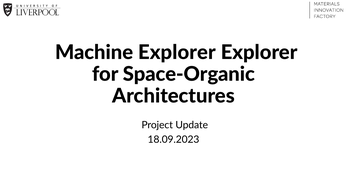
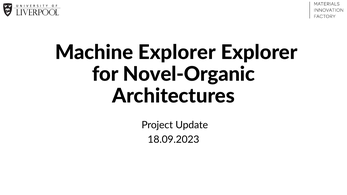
Space-Organic: Space-Organic -> Novel-Organic (189, 74)
